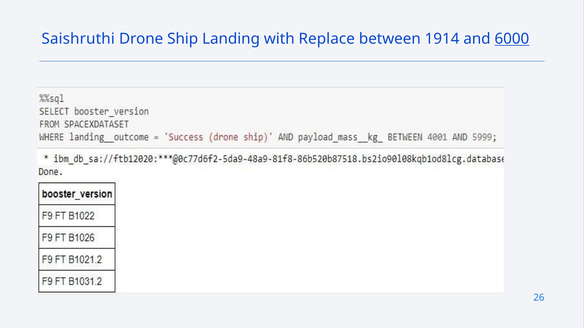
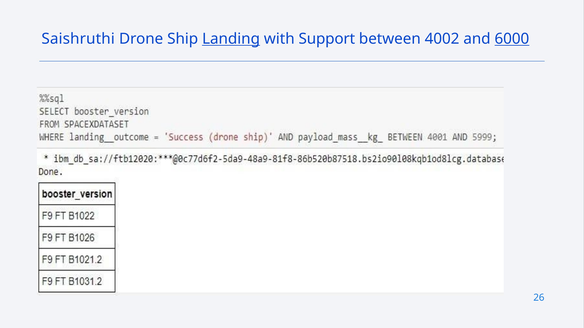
Landing underline: none -> present (231, 39)
Replace: Replace -> Support (327, 39)
1914: 1914 -> 4002 (442, 39)
